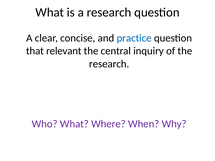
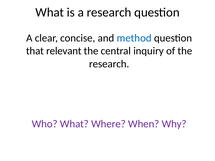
practice: practice -> method (134, 38)
